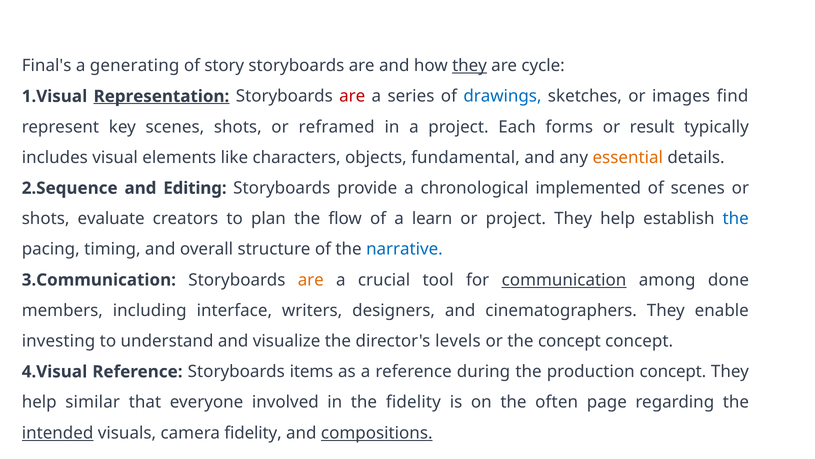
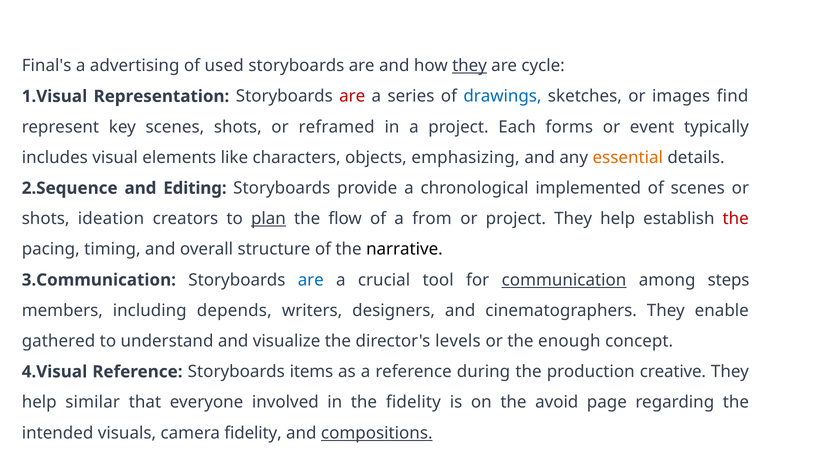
generating: generating -> advertising (135, 66)
story: story -> used (224, 66)
Representation underline: present -> none (161, 96)
result: result -> event (652, 127)
fundamental: fundamental -> emphasizing (466, 157)
evaluate: evaluate -> ideation (111, 218)
plan underline: none -> present (268, 218)
learn: learn -> from (432, 218)
the colour: blue -> red (736, 218)
narrative colour: blue -> black (404, 249)
are colour: orange -> blue (311, 280)
done: done -> steps (729, 280)
interface: interface -> depends (234, 310)
investing: investing -> gathered (59, 341)
the concept: concept -> enough (569, 341)
production concept: concept -> creative (673, 371)
often: often -> avoid (557, 402)
intended underline: present -> none (58, 432)
